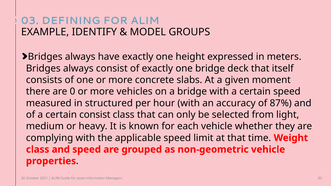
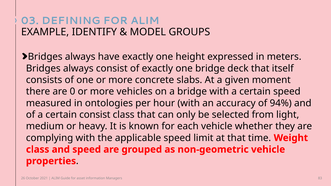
structured: structured -> ontologies (109, 103)
87%: 87% -> 94% (281, 103)
